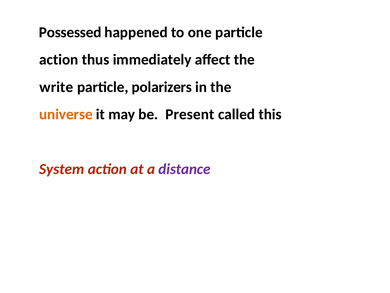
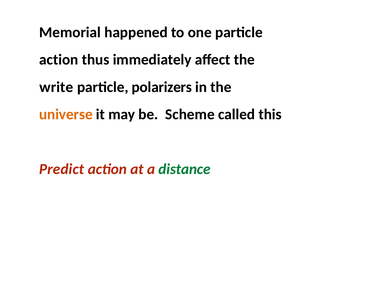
Possessed: Possessed -> Memorial (70, 32)
Present: Present -> Scheme (190, 114)
System: System -> Predict (62, 169)
distance colour: purple -> green (185, 169)
